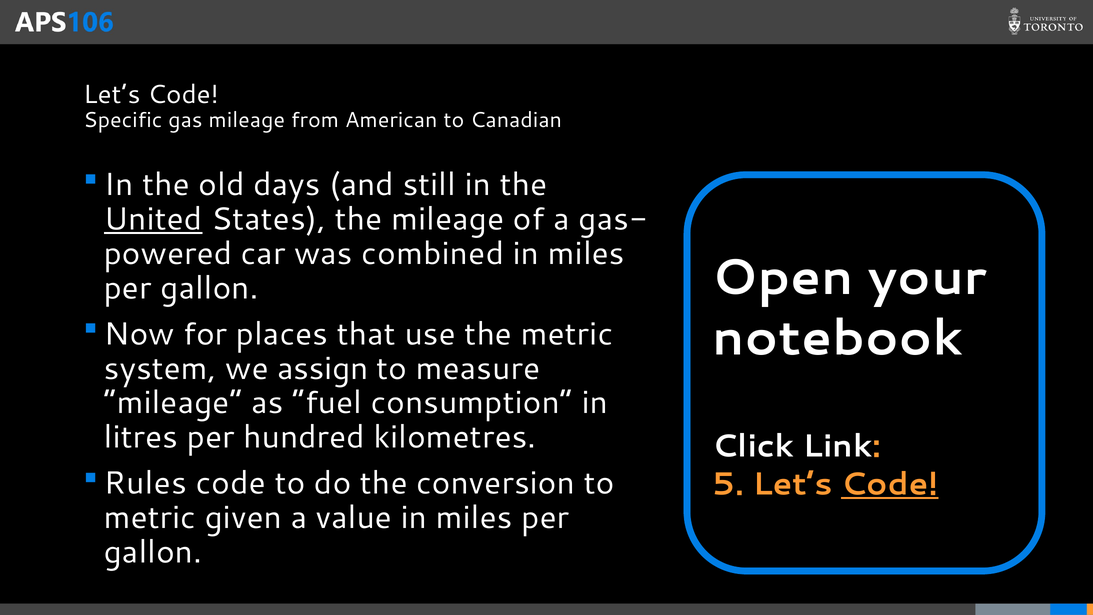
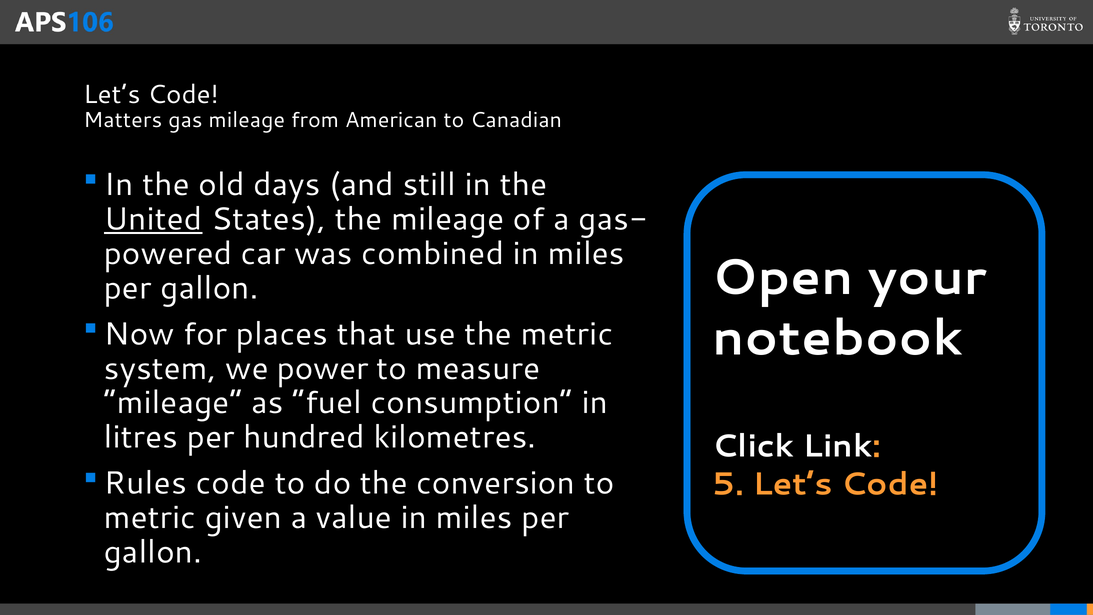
Specific: Specific -> Matters (123, 120)
assign: assign -> power (323, 368)
Code underline: present -> none (890, 484)
